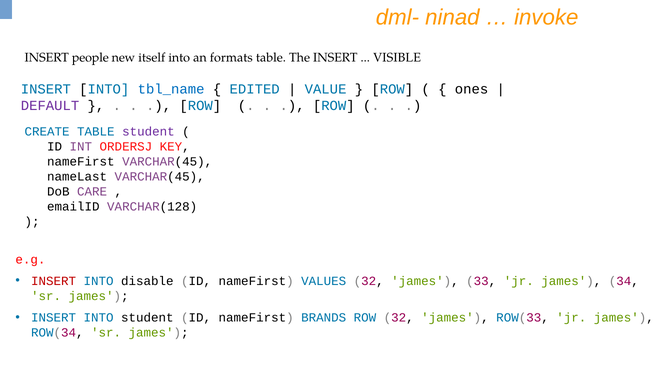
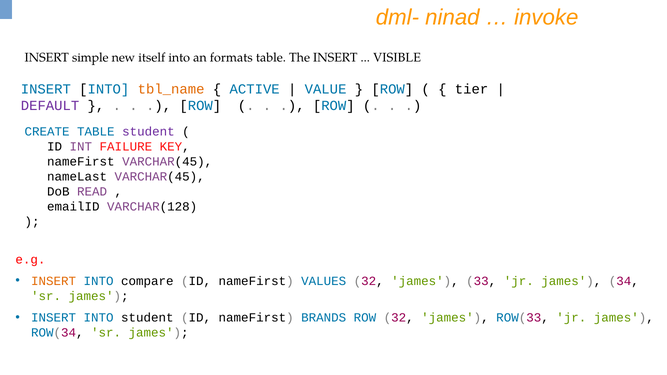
people: people -> simple (90, 58)
tbl_name colour: blue -> orange (171, 89)
EDITED: EDITED -> ACTIVE (255, 89)
ones: ones -> tier (472, 89)
ORDERSJ: ORDERSJ -> FAILURE (126, 146)
CARE: CARE -> READ (92, 191)
INSERT colour: red -> orange (54, 281)
disable: disable -> compare (147, 281)
